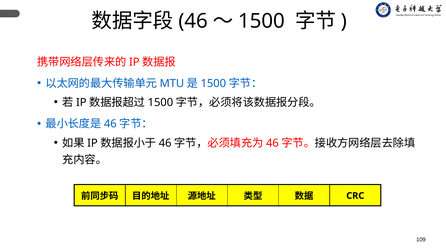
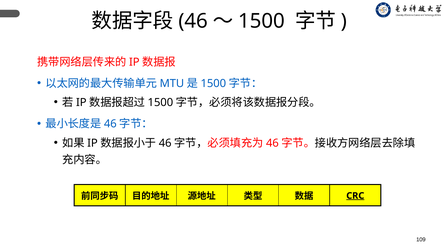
CRC underline: none -> present (355, 196)
